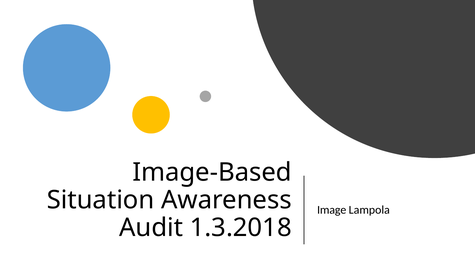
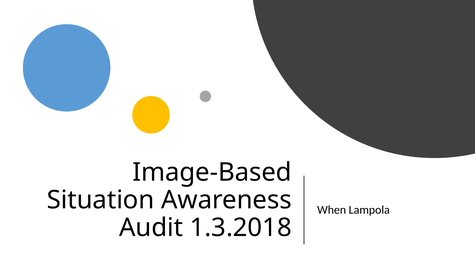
Image: Image -> When (332, 210)
